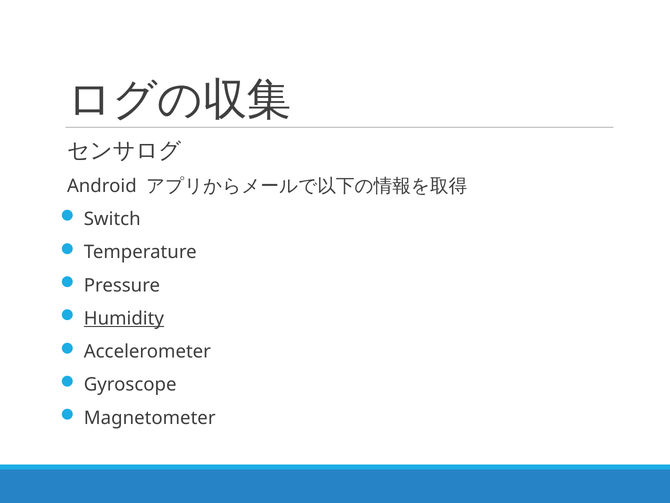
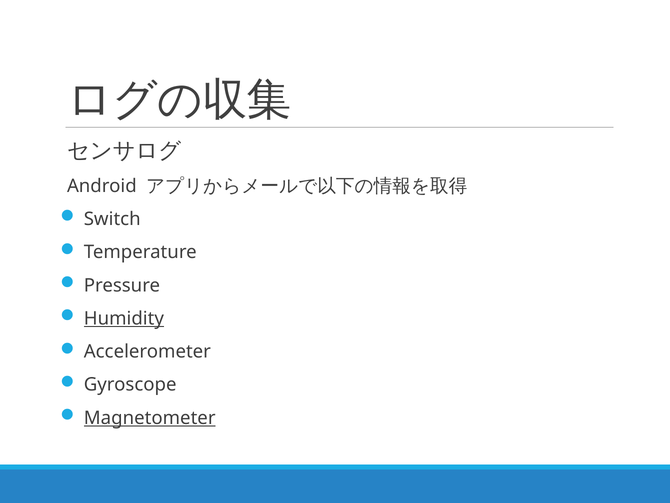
Magnetometer underline: none -> present (150, 418)
